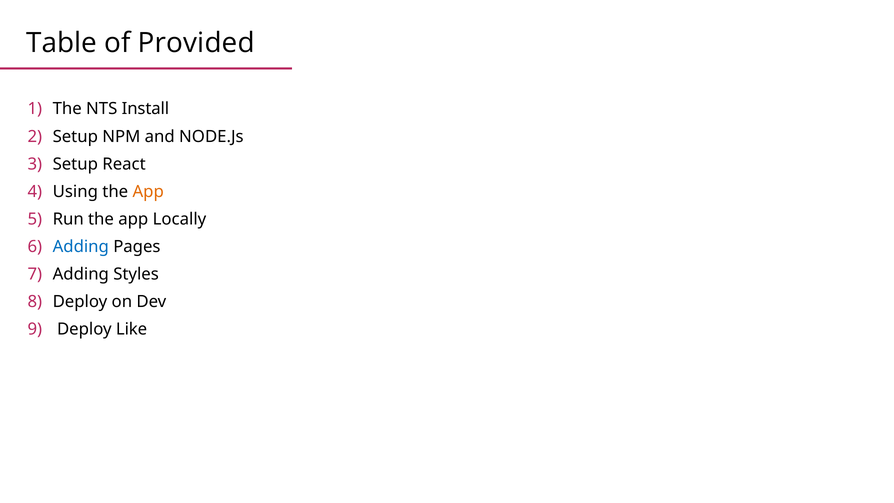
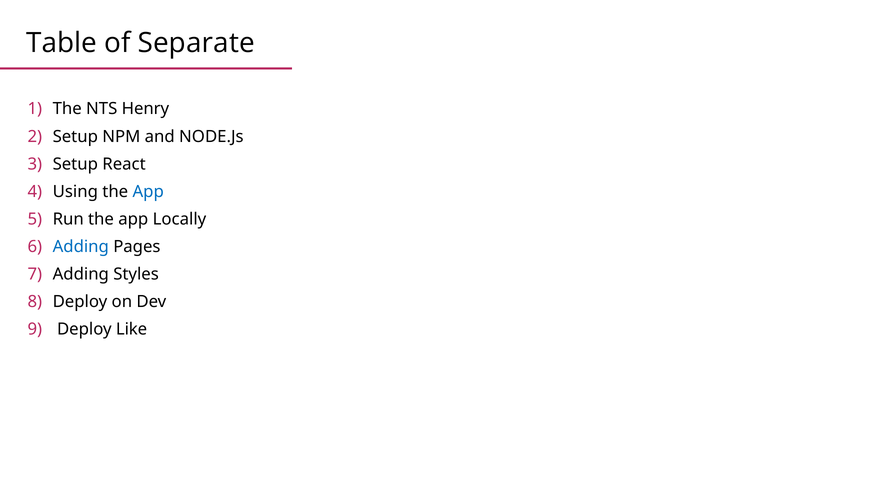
Provided: Provided -> Separate (196, 43)
Install: Install -> Henry (145, 109)
App colour: orange -> blue (148, 192)
